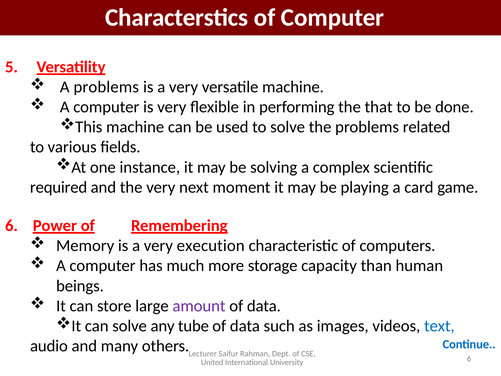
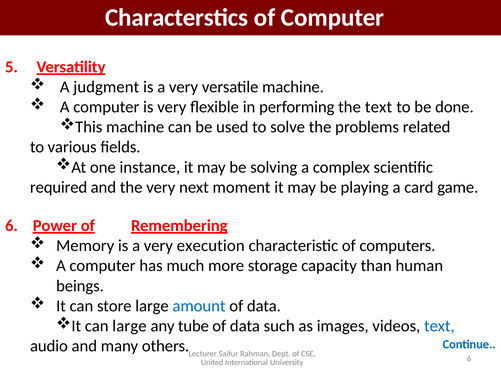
A problems: problems -> judgment (106, 87)
the that: that -> text (379, 107)
amount colour: purple -> blue (199, 306)
can solve: solve -> large (129, 326)
